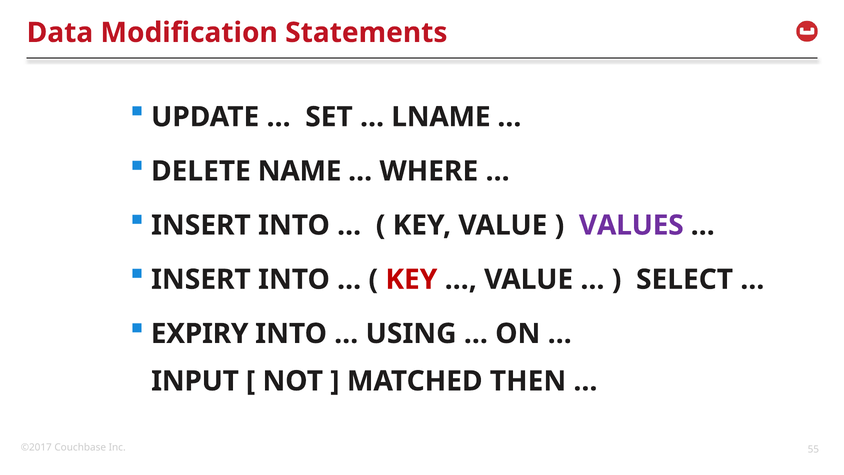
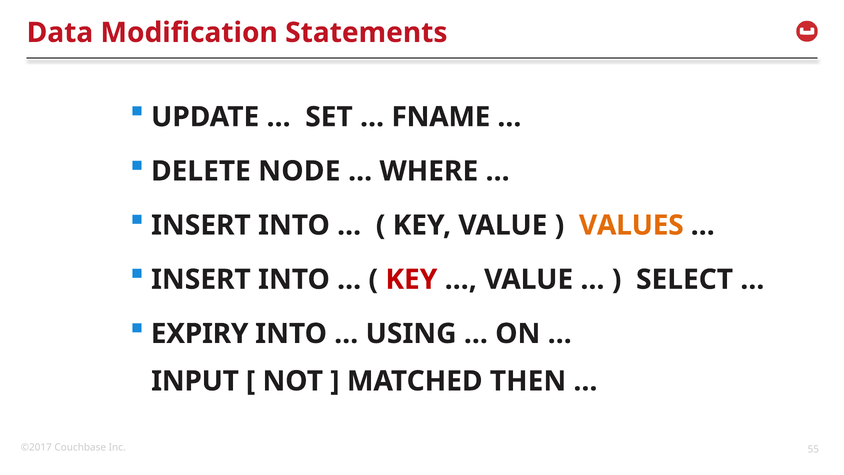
LNAME: LNAME -> FNAME (441, 117)
NAME: NAME -> NODE (299, 171)
VALUES colour: purple -> orange (631, 225)
